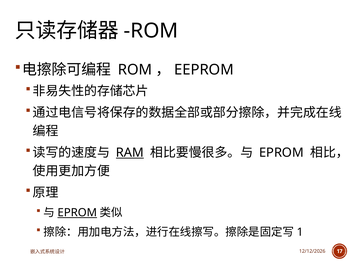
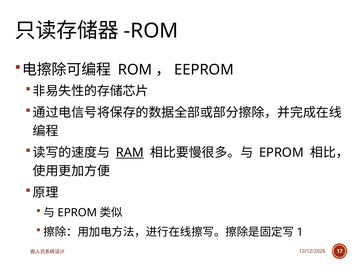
EPROM underline: present -> none (77, 213)
